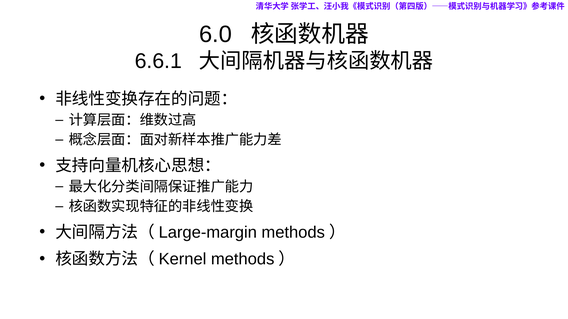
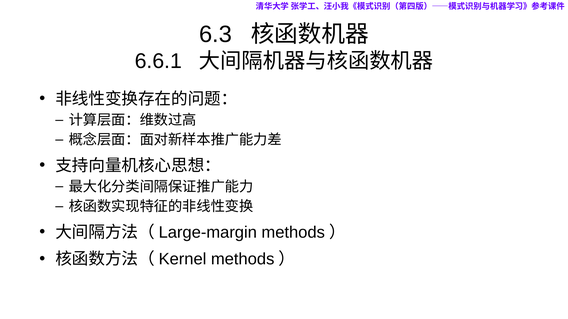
6.0: 6.0 -> 6.3 (215, 34)
